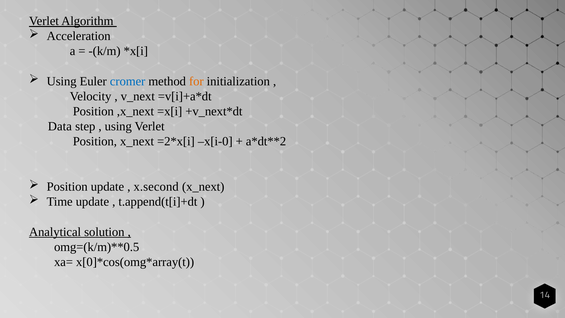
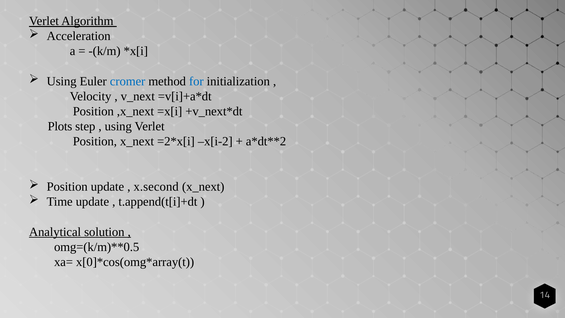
for colour: orange -> blue (196, 81)
Data: Data -> Plots (60, 126)
x[i-0: x[i-0 -> x[i-2 (215, 141)
